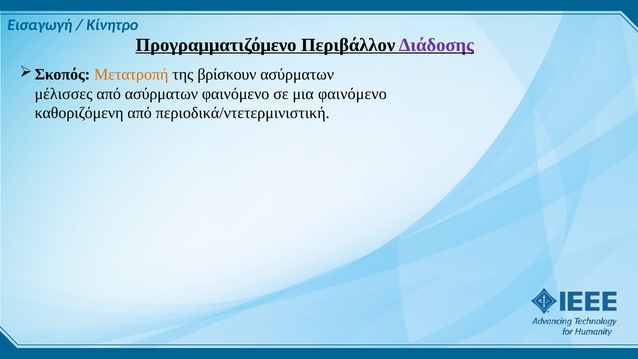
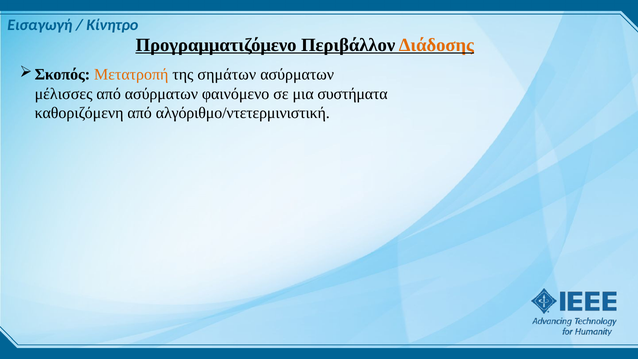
Διάδοσης colour: purple -> orange (436, 45)
βρίσκουν: βρίσκουν -> σημάτων (227, 75)
μια φαινόμενο: φαινόμενο -> συστήματα (353, 94)
περιοδικά/ντετερμινιστική: περιοδικά/ντετερμινιστική -> αλγόριθμο/ντετερμινιστική (243, 113)
